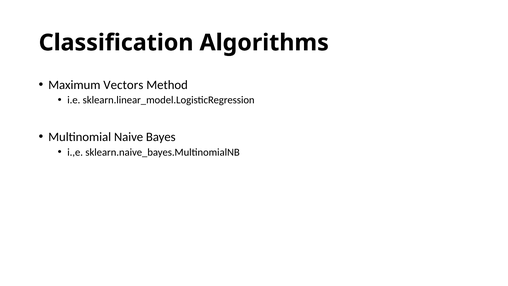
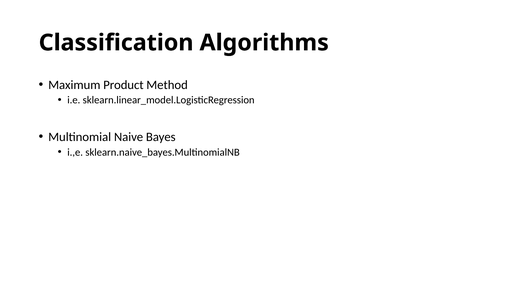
Vectors: Vectors -> Product (123, 85)
